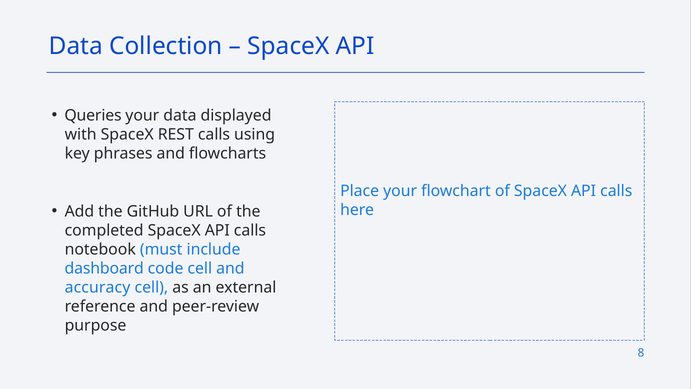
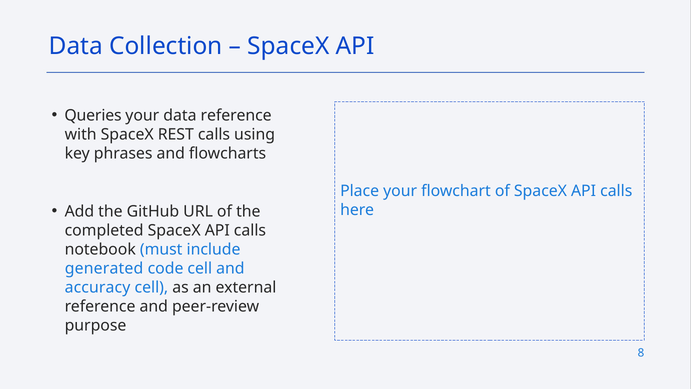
data displayed: displayed -> reference (236, 115)
dashboard: dashboard -> generated (104, 268)
